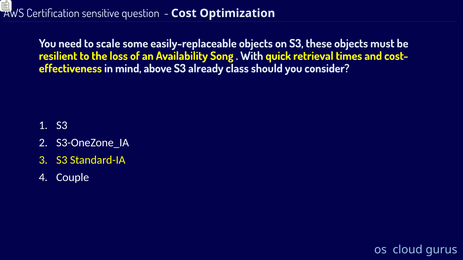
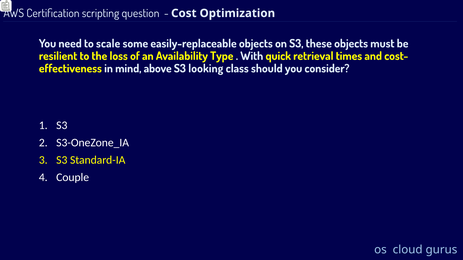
sensitive: sensitive -> scripting (101, 13)
Song: Song -> Type (222, 56)
already: already -> looking (206, 69)
